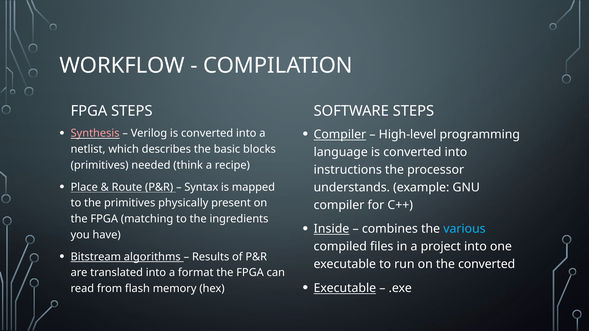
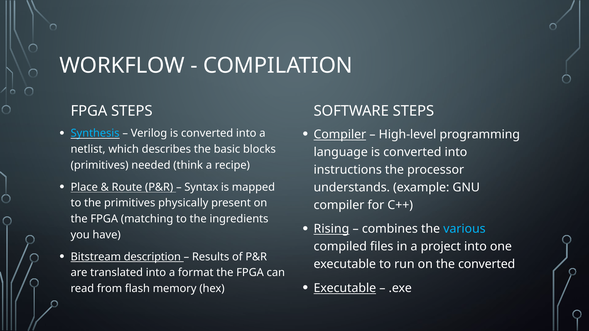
Synthesis colour: pink -> light blue (95, 133)
Inside: Inside -> Rising (331, 229)
algorithms: algorithms -> description (152, 257)
